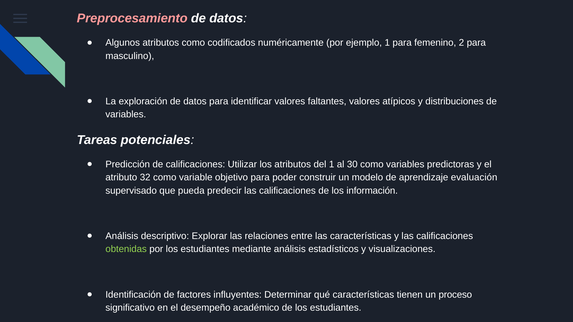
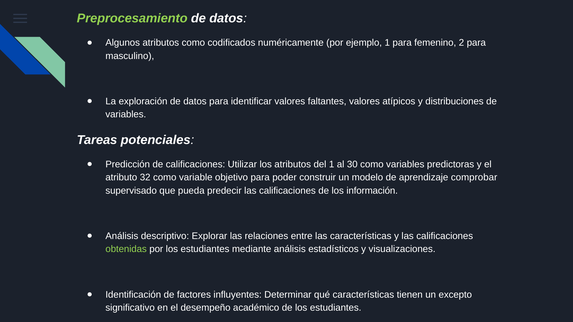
Preprocesamiento colour: pink -> light green (132, 18)
evaluación: evaluación -> comprobar (474, 178)
proceso: proceso -> excepto (455, 295)
